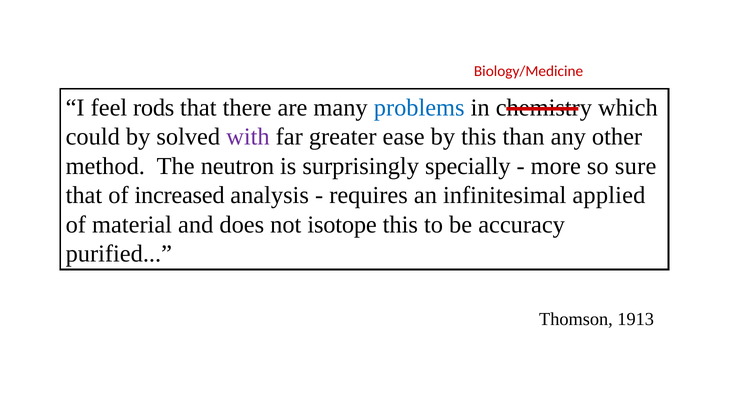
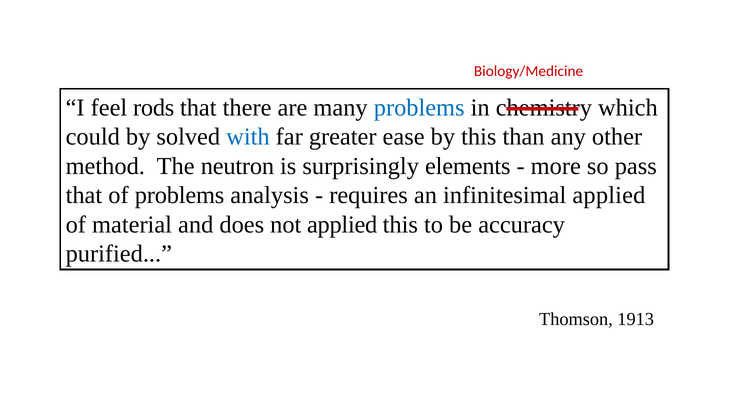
with colour: purple -> blue (248, 137)
specially: specially -> elements (468, 166)
sure: sure -> pass (636, 166)
of increased: increased -> problems (180, 196)
not isotope: isotope -> applied (342, 225)
